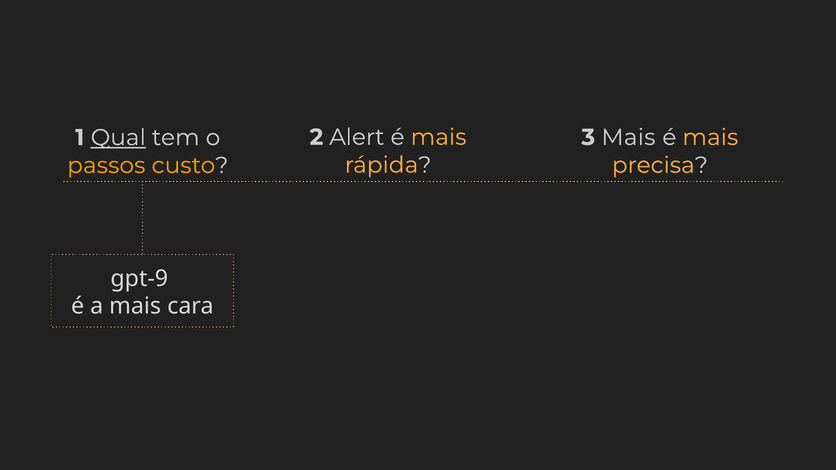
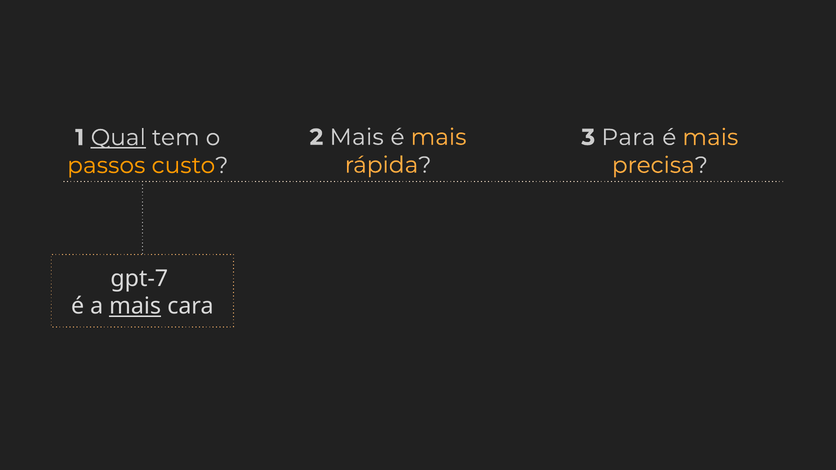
2 Alert: Alert -> Mais (357, 137)
3 Mais: Mais -> Para (628, 137)
gpt-9: gpt-9 -> gpt-7 (139, 279)
mais underline: none -> present (135, 306)
